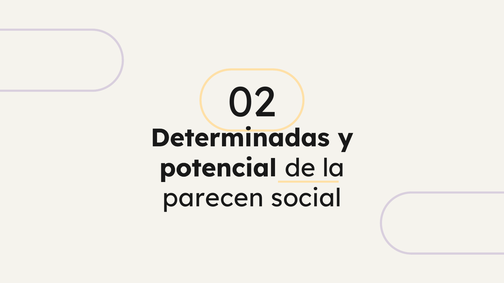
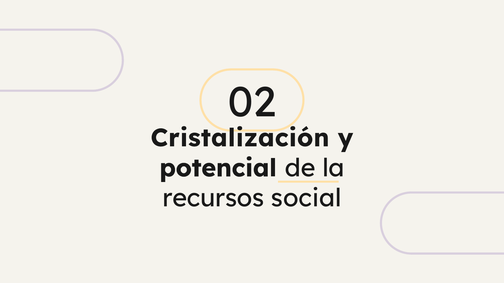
Determinadas: Determinadas -> Cristalización (240, 138)
parecen: parecen -> recursos (213, 199)
